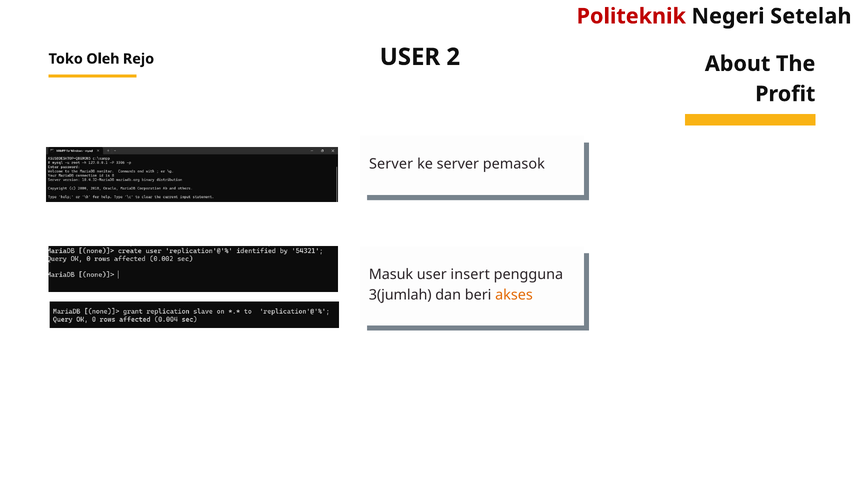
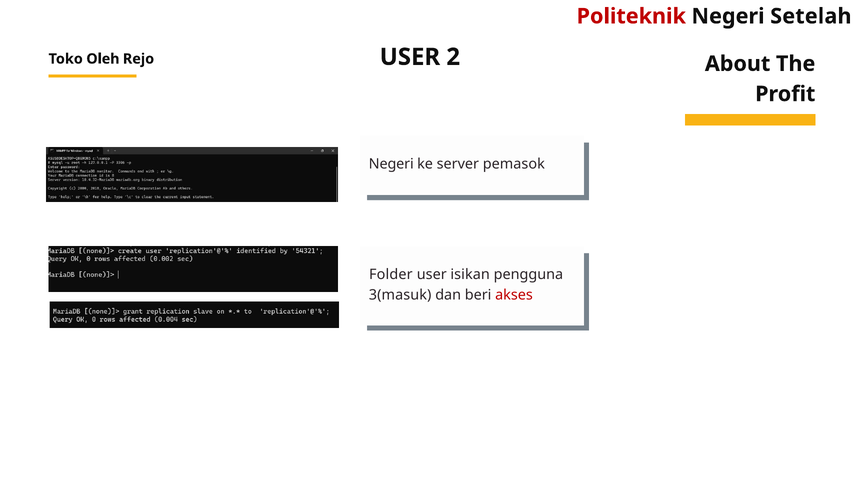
Server: Server -> Negeri (391, 164)
Masuk: Masuk -> Folder (391, 275)
insert: insert -> isikan (470, 275)
3(jumlah: 3(jumlah -> 3(masuk (400, 295)
akses colour: orange -> red (514, 295)
